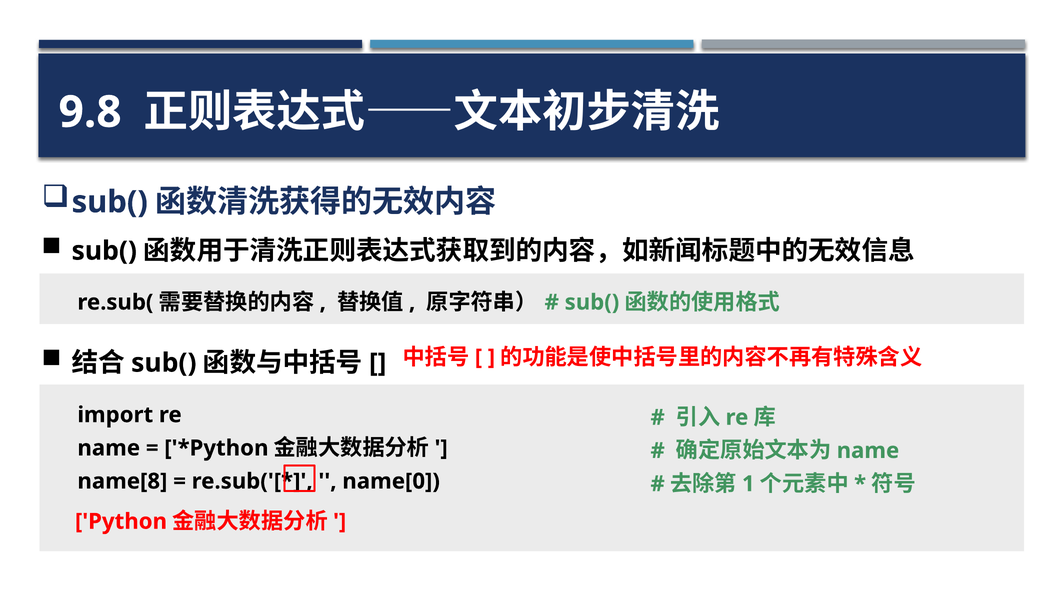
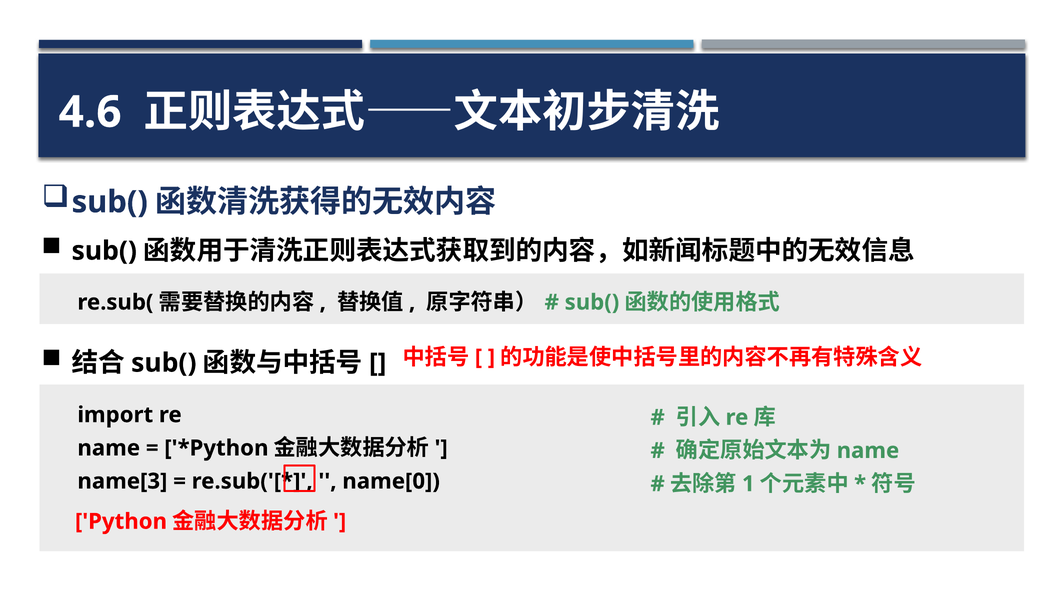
9.8: 9.8 -> 4.6 (90, 112)
name[8: name[8 -> name[3 (122, 482)
